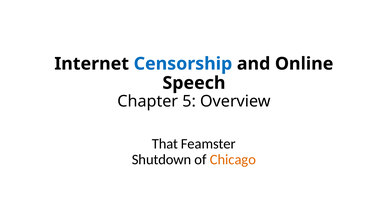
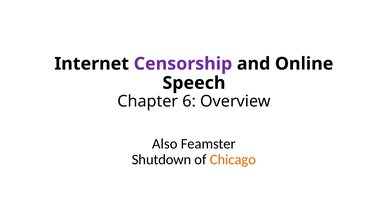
Censorship colour: blue -> purple (183, 64)
5: 5 -> 6 (189, 101)
That: That -> Also (165, 144)
